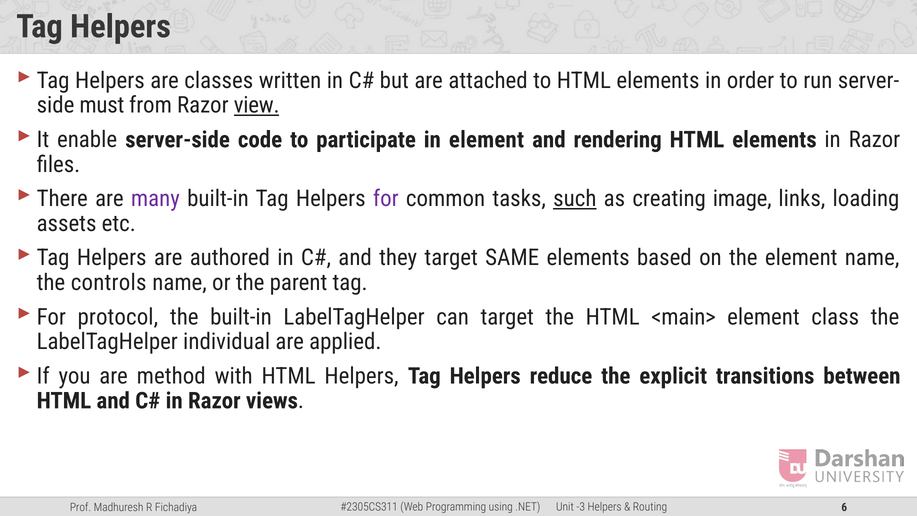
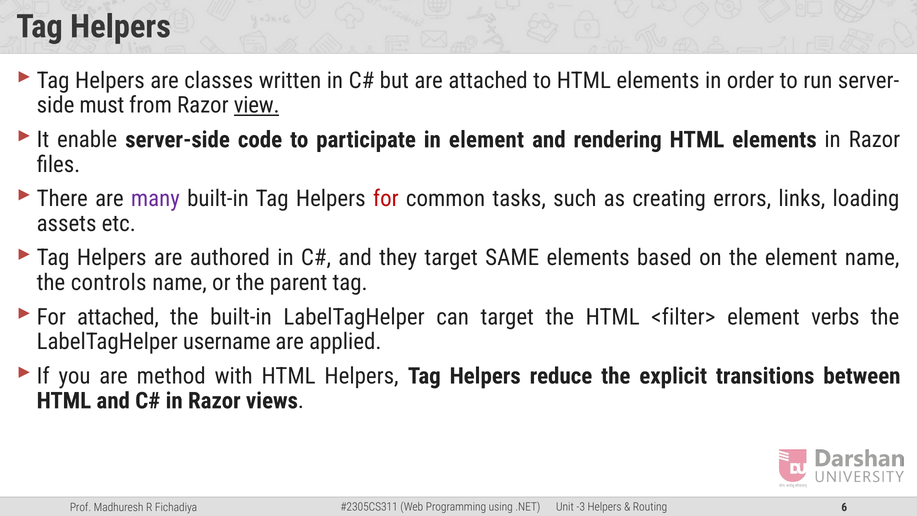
for colour: purple -> red (386, 199)
such underline: present -> none (575, 199)
image: image -> errors (742, 199)
For protocol: protocol -> attached (118, 317)
<main>: <main> -> <filter> (683, 317)
class: class -> verbs (835, 317)
individual: individual -> username (227, 342)
